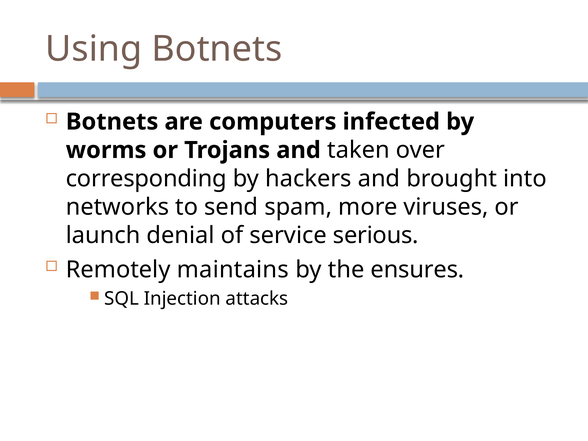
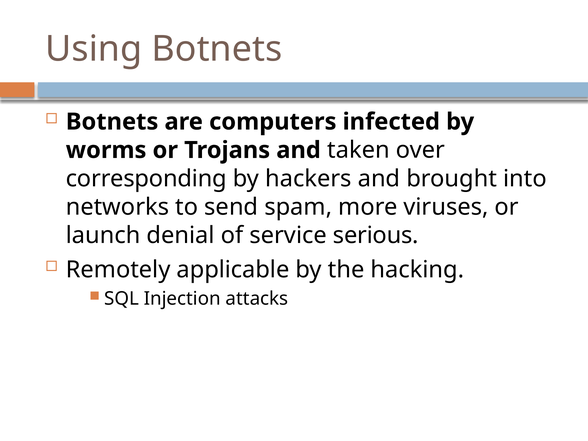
maintains: maintains -> applicable (233, 270)
ensures: ensures -> hacking (417, 270)
